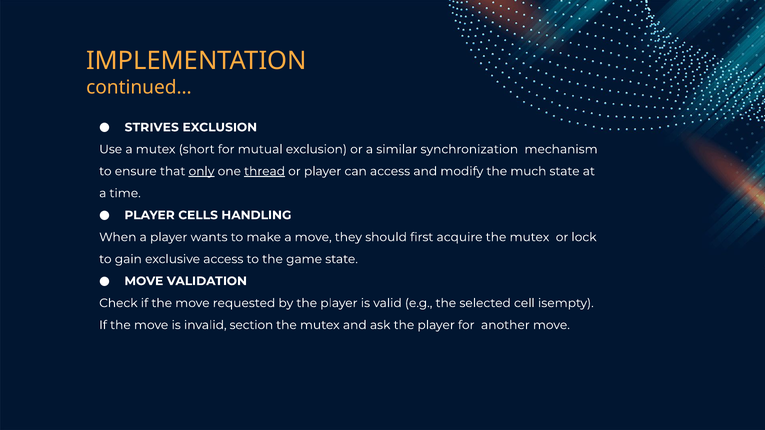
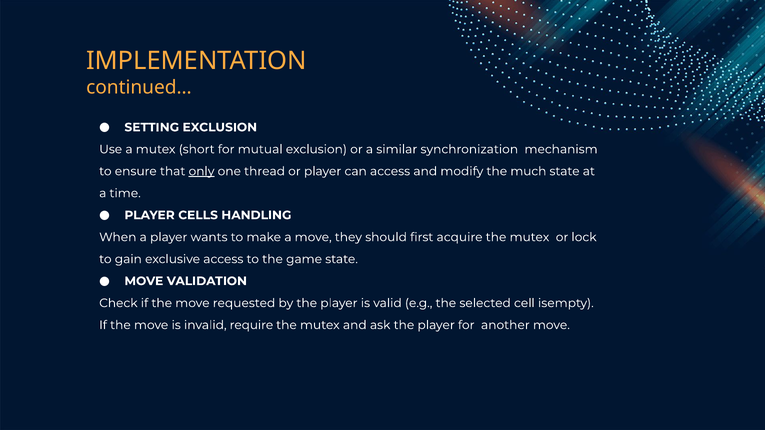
STRIVES: STRIVES -> SETTING (152, 127)
thread underline: present -> none (265, 171)
section: section -> require (251, 325)
